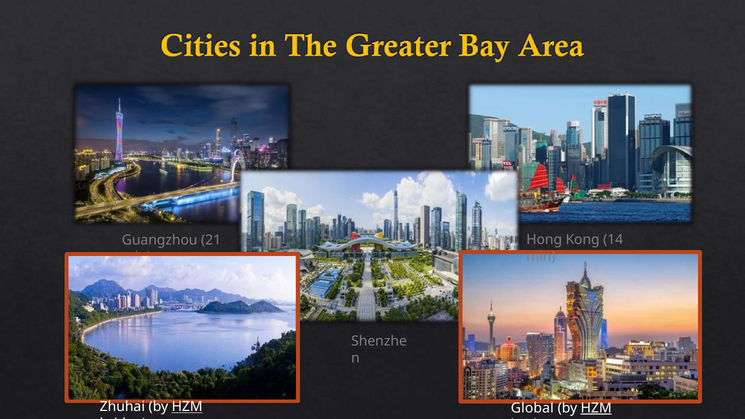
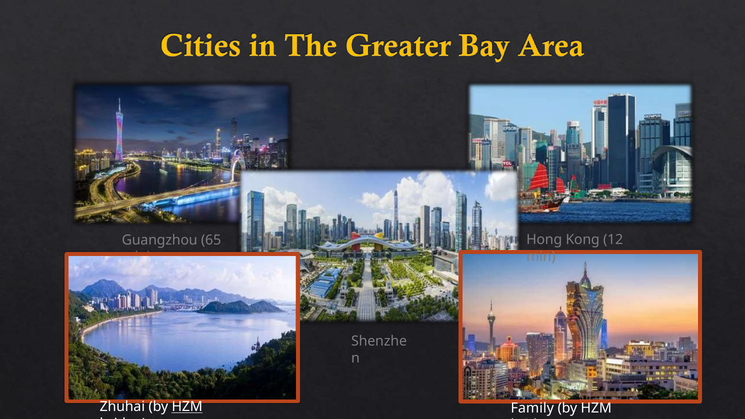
14: 14 -> 12 (613, 240)
21: 21 -> 65 (211, 240)
Global: Global -> Family (532, 408)
HZM underline: present -> none (596, 408)
